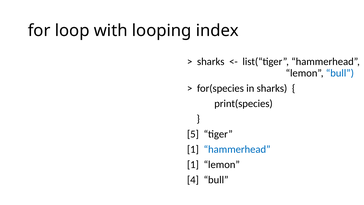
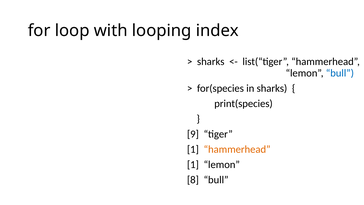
5: 5 -> 9 (193, 134)
hammerhead colour: blue -> orange (237, 149)
4: 4 -> 8 (193, 180)
